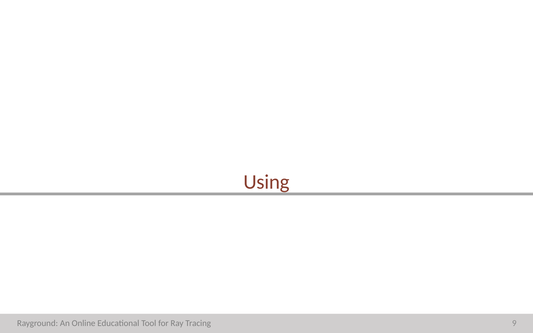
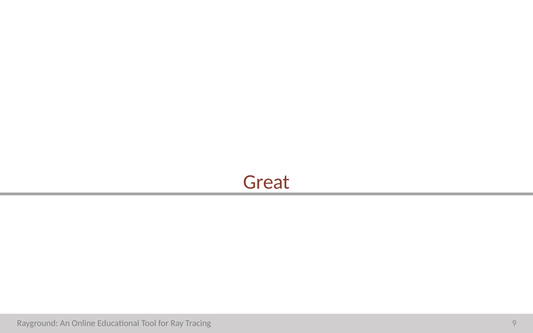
Using: Using -> Great (267, 182)
